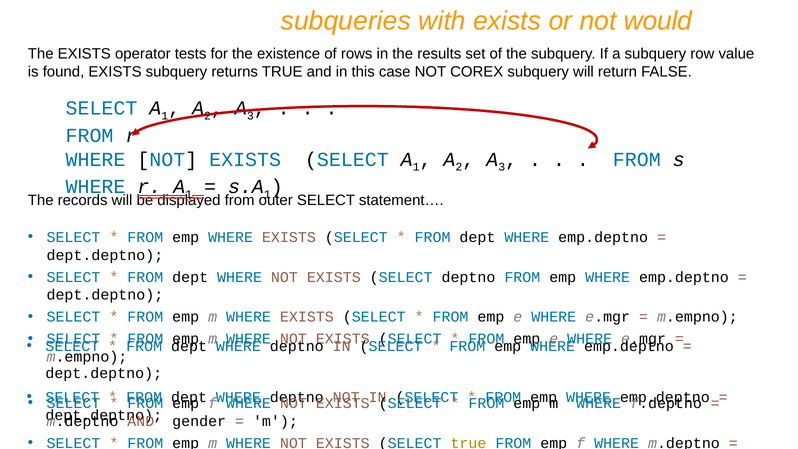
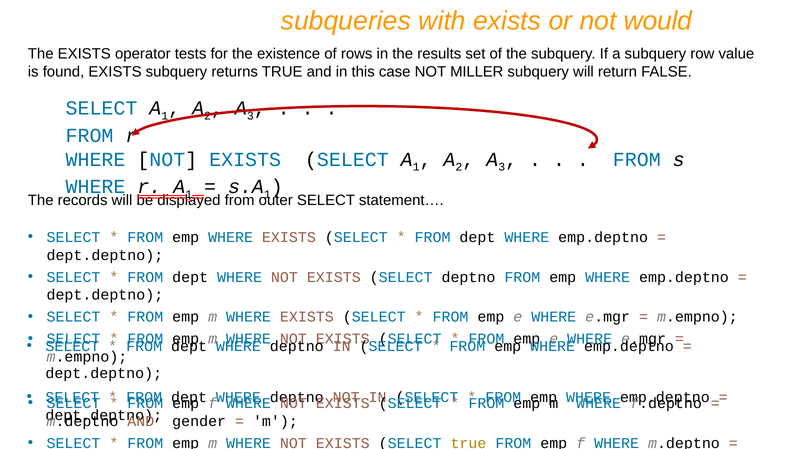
COREX: COREX -> MILLER (477, 72)
